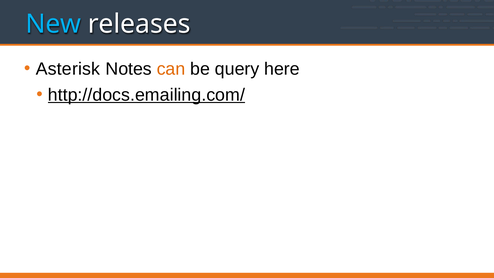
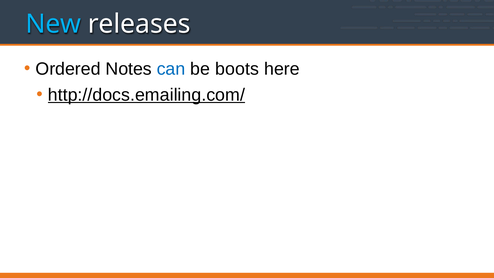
Asterisk: Asterisk -> Ordered (68, 69)
can colour: orange -> blue (171, 69)
query: query -> boots (237, 69)
